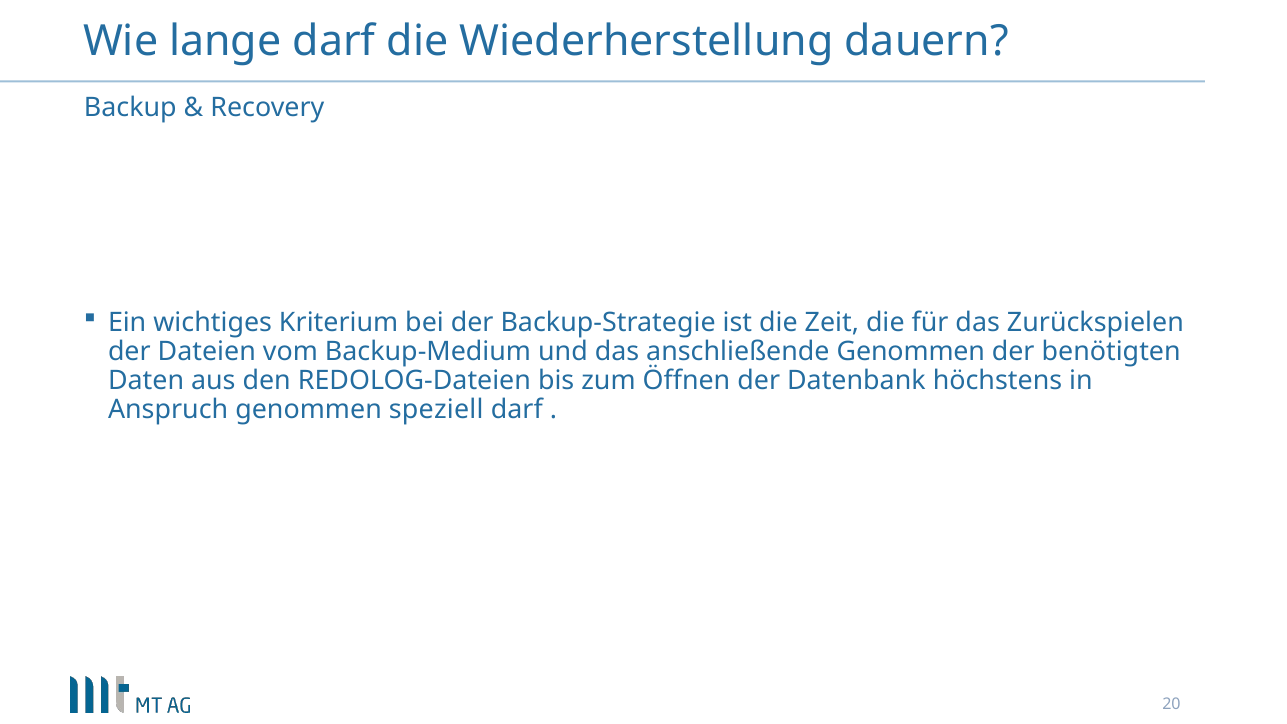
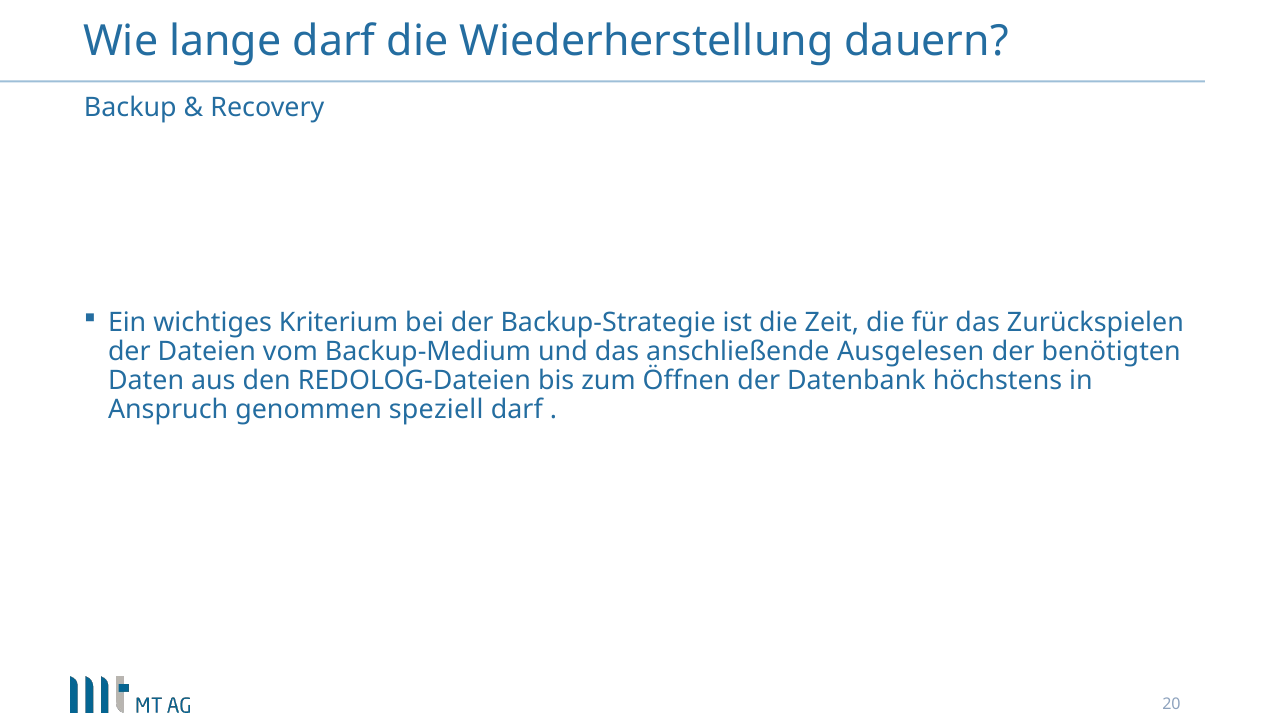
anschließende Genommen: Genommen -> Ausgelesen (911, 352)
